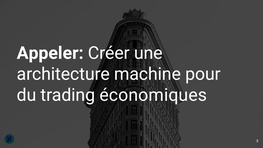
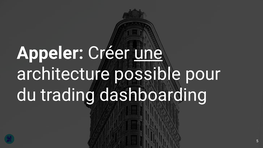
une underline: none -> present (148, 53)
machine: machine -> possible (147, 74)
économiques: économiques -> dashboarding (153, 95)
